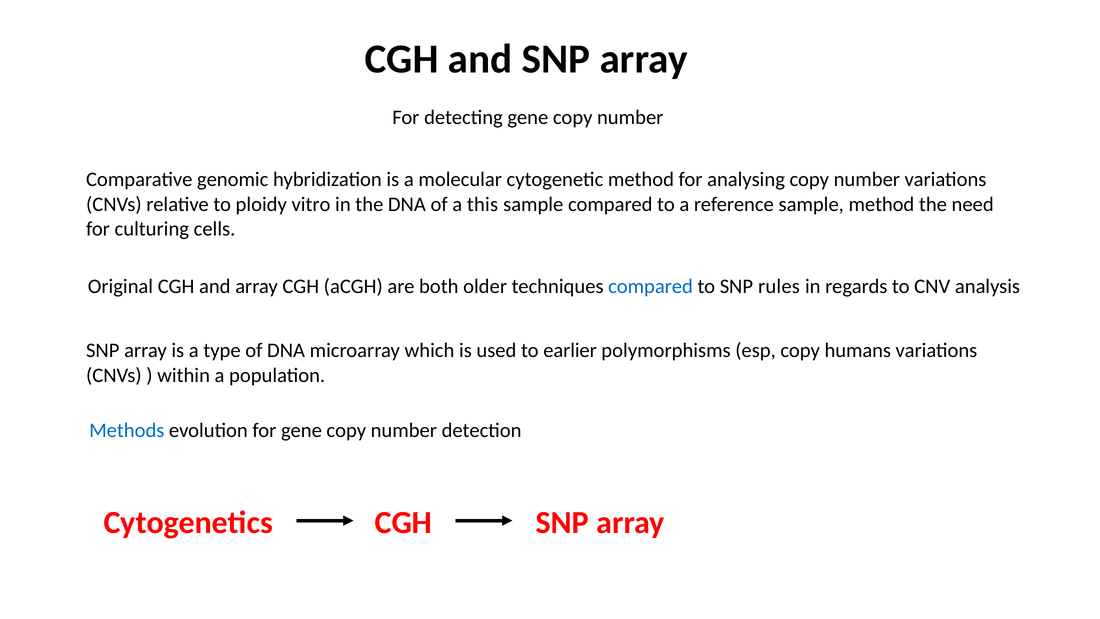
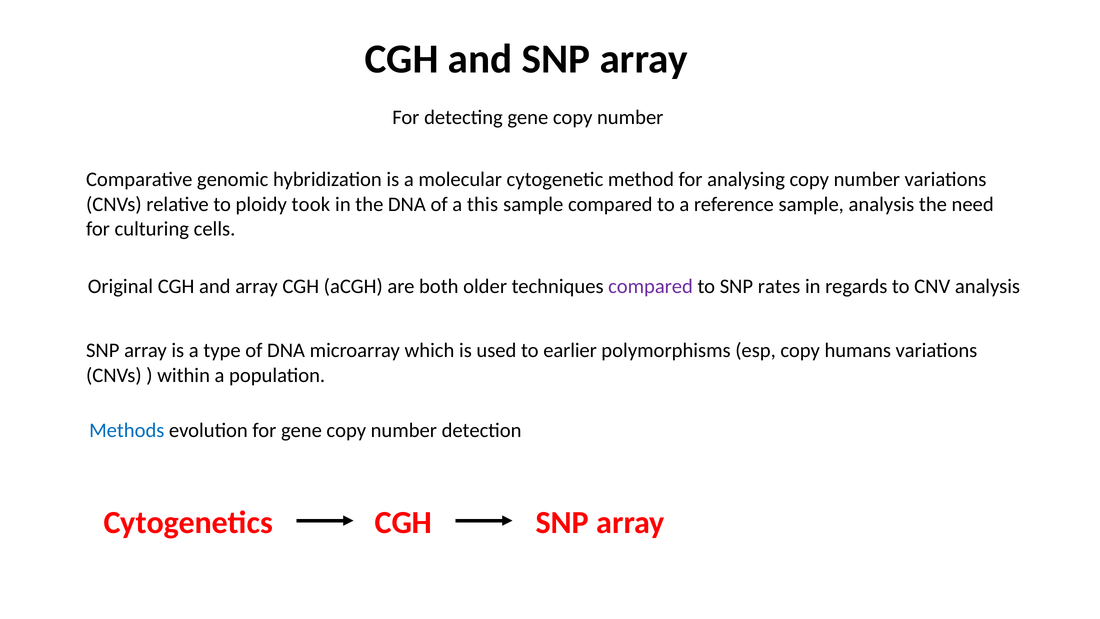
vitro: vitro -> took (311, 204)
sample method: method -> analysis (881, 204)
compared colour: blue -> purple (651, 286)
rules: rules -> rates (779, 286)
